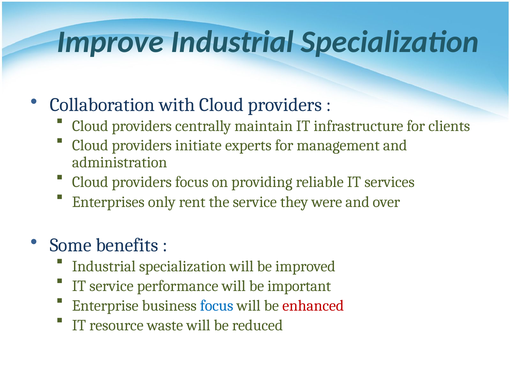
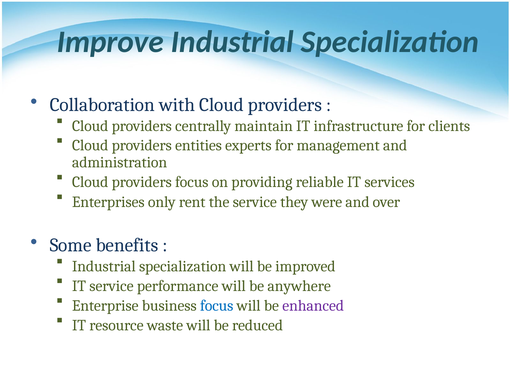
initiate: initiate -> entities (198, 145)
important: important -> anywhere (299, 286)
enhanced colour: red -> purple (313, 305)
